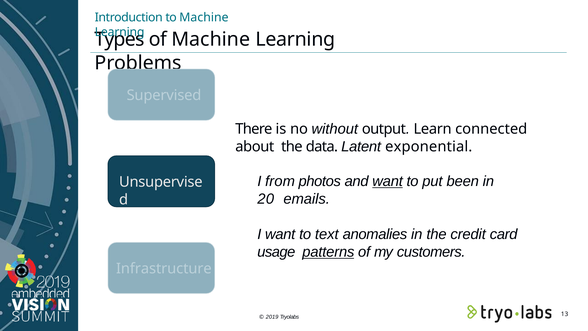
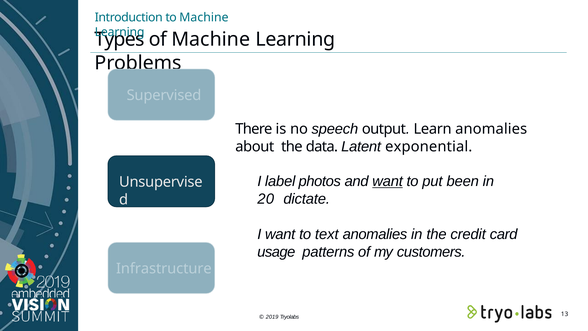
without: without -> speech (335, 129)
Learn connected: connected -> anomalies (491, 129)
from: from -> label (280, 181)
emails: emails -> dictate (307, 199)
patterns underline: present -> none (328, 252)
